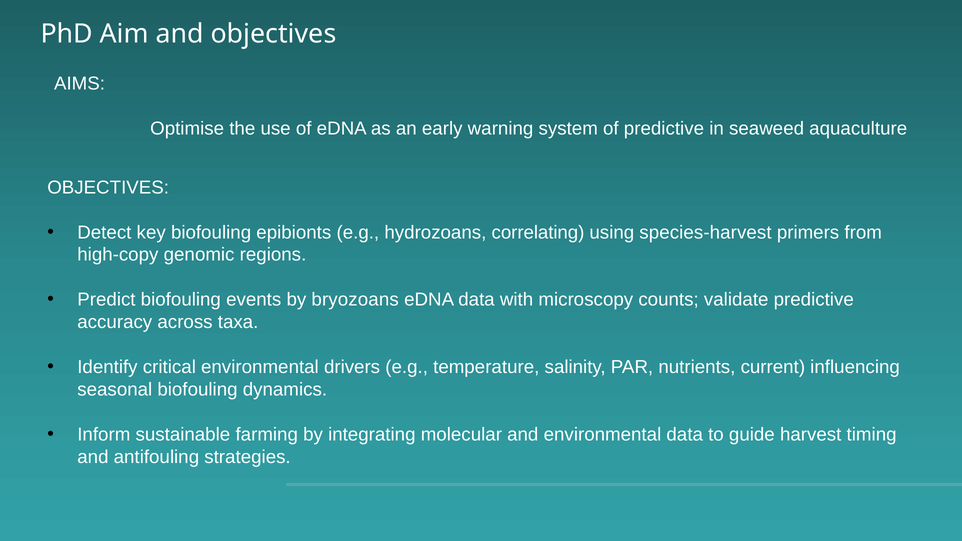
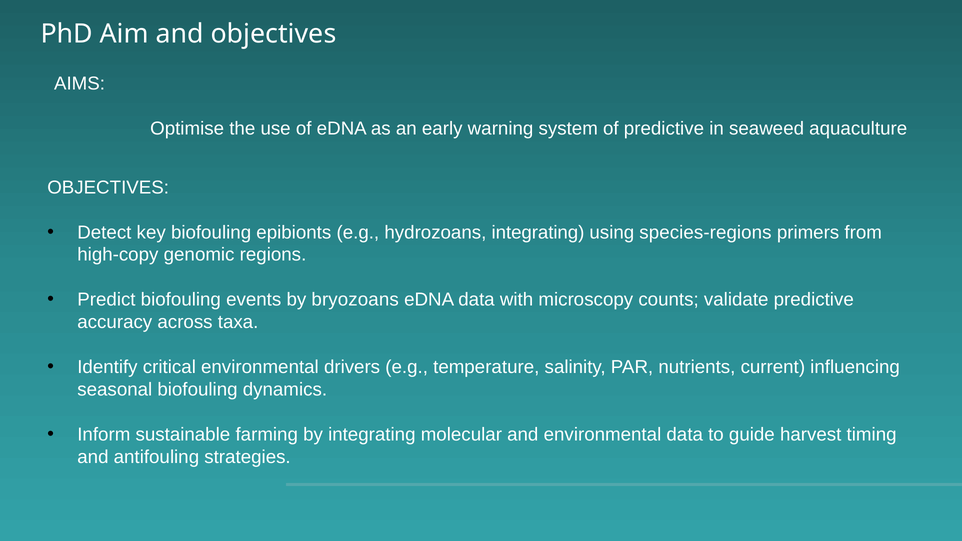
hydrozoans correlating: correlating -> integrating (538, 232)
species-harvest: species-harvest -> species-regions (705, 232)
